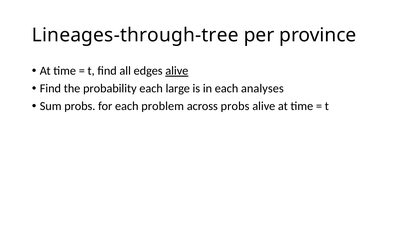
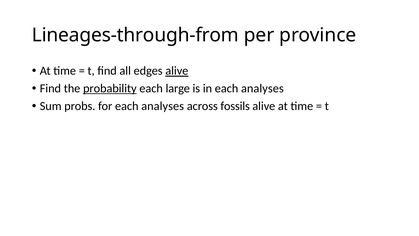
Lineages-through-tree: Lineages-through-tree -> Lineages-through-from (135, 35)
probability underline: none -> present (110, 88)
for each problem: problem -> analyses (163, 106)
across probs: probs -> fossils (235, 106)
